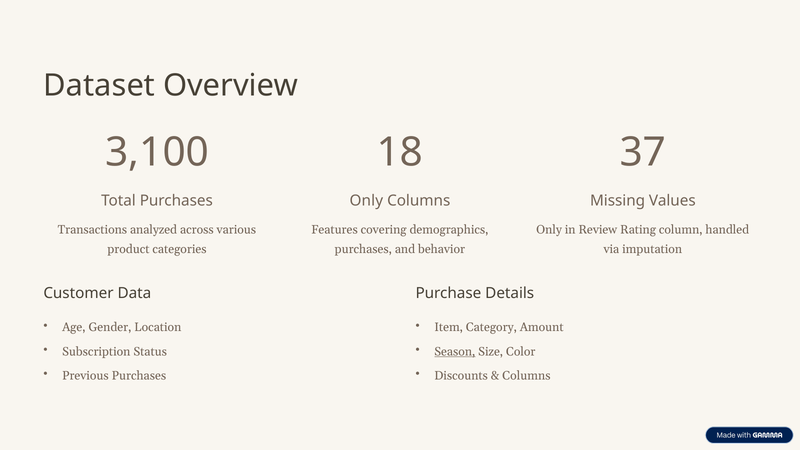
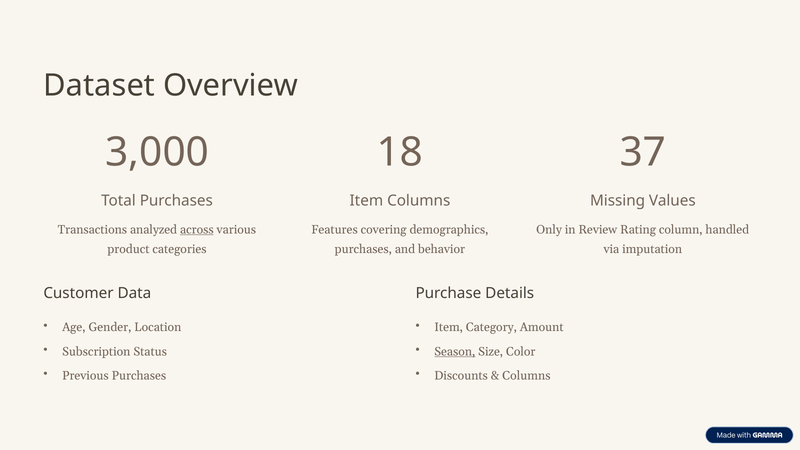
3,100: 3,100 -> 3,000 (157, 152)
Only: Only -> Item (366, 200)
across underline: none -> present (197, 230)
